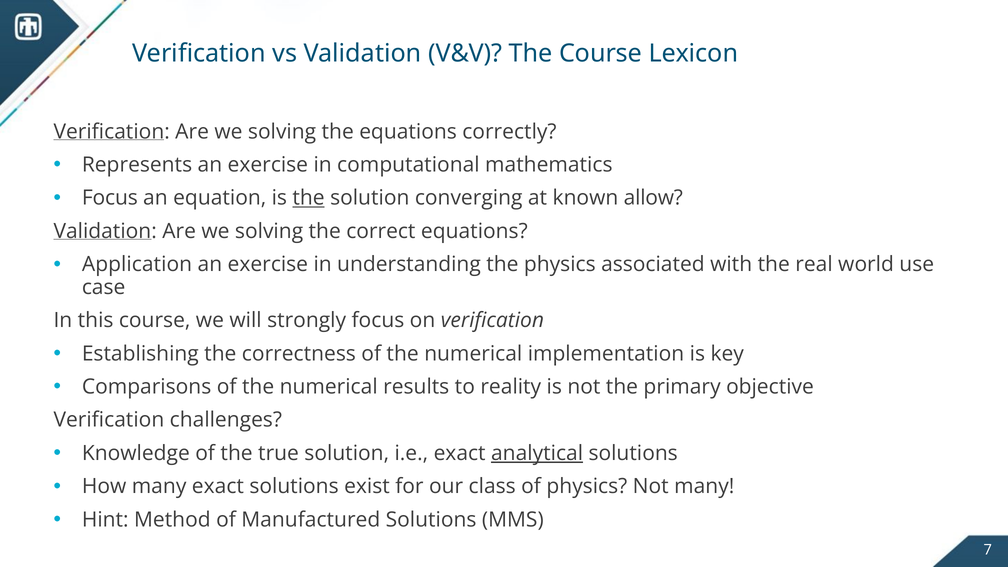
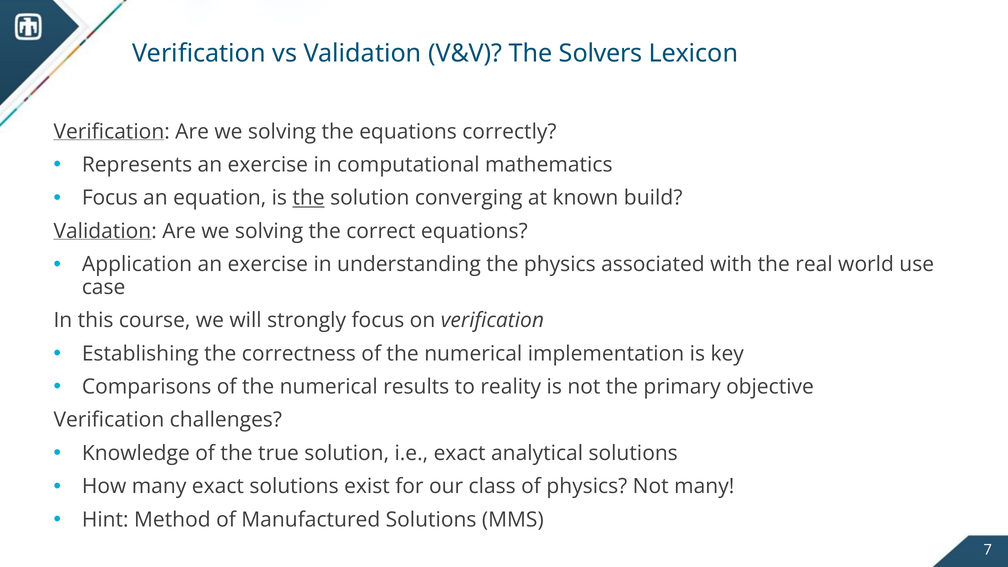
The Course: Course -> Solvers (601, 53)
allow: allow -> build (653, 198)
analytical underline: present -> none (537, 453)
